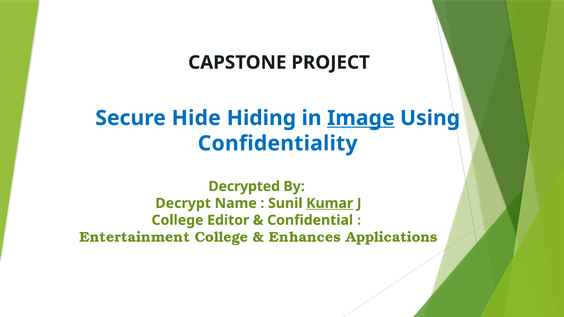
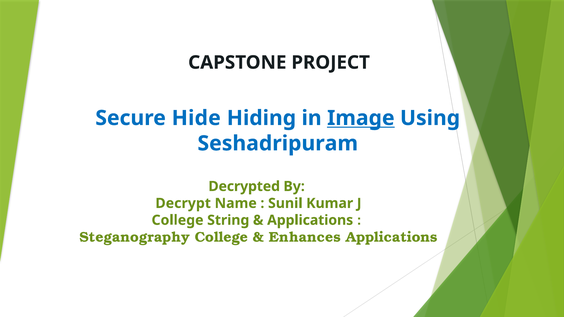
Confidentiality: Confidentiality -> Seshadripuram (278, 144)
Kumar underline: present -> none (330, 203)
Editor: Editor -> String (228, 220)
Confidential: Confidential -> Applications (310, 220)
Entertainment: Entertainment -> Steganography (135, 237)
